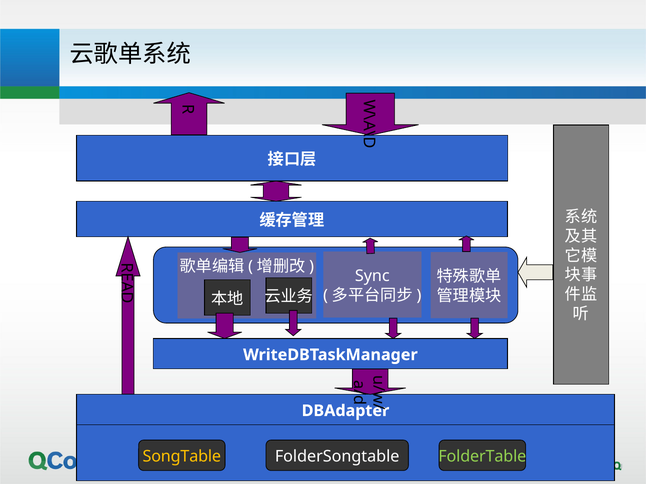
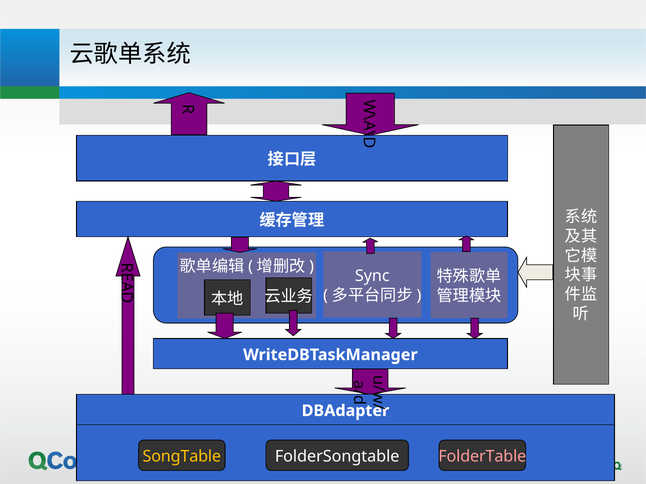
FolderTable colour: light green -> pink (482, 457)
